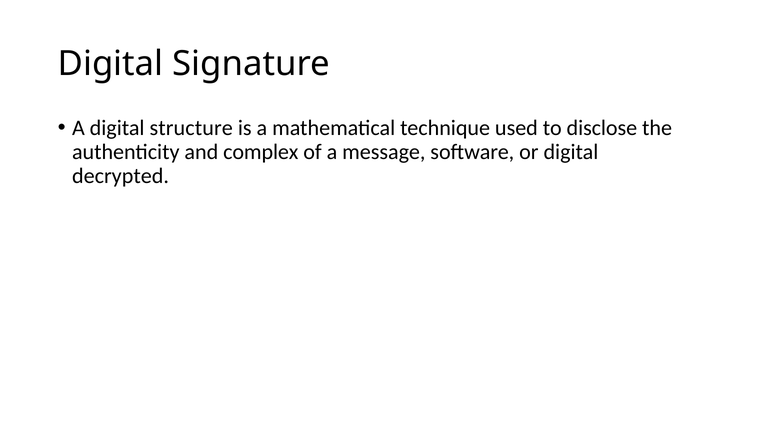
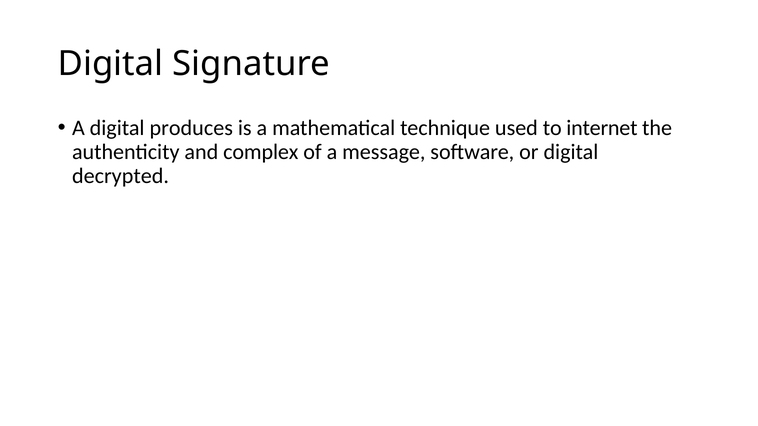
structure: structure -> produces (191, 128)
disclose: disclose -> internet (602, 128)
